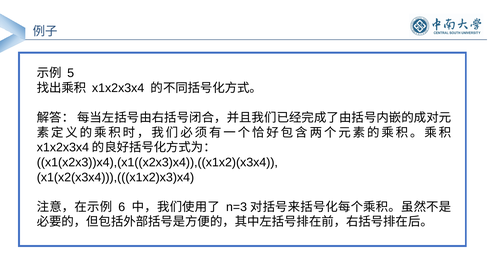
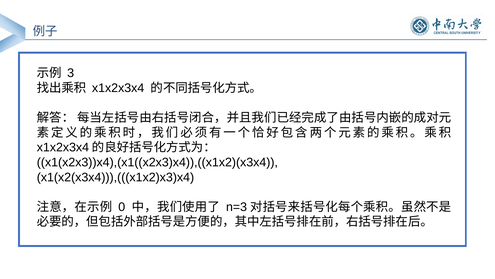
5: 5 -> 3 (71, 73)
6: 6 -> 0 (122, 207)
